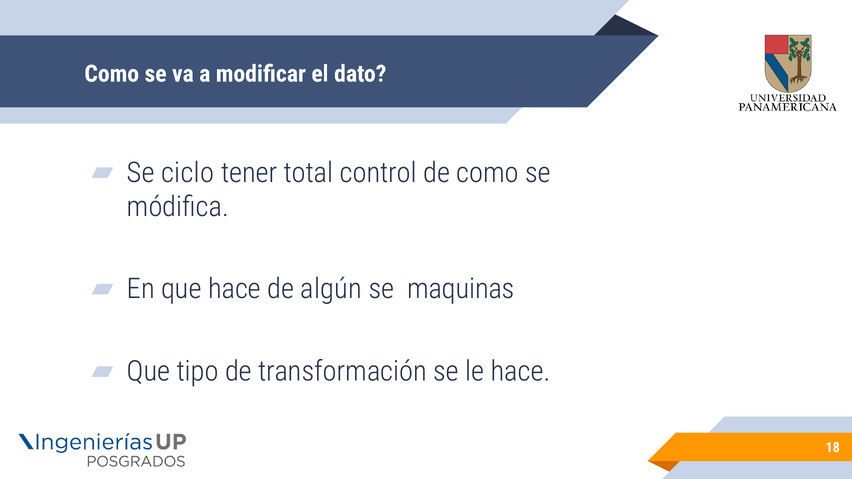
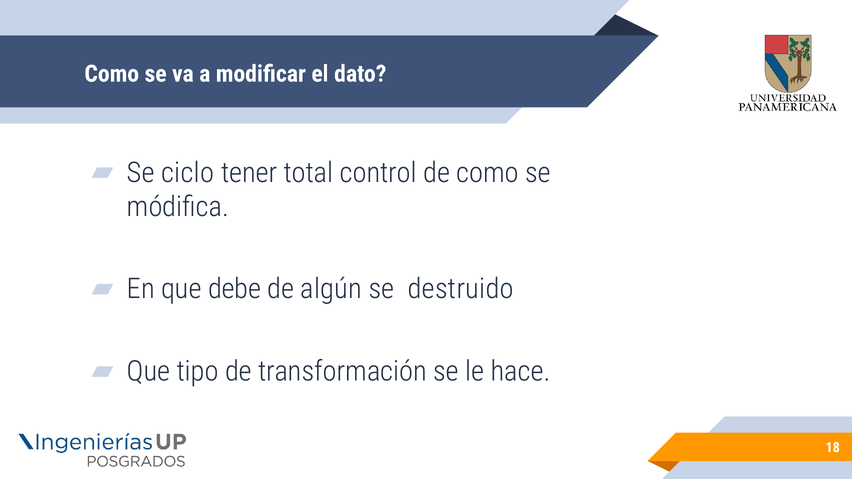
que hace: hace -> debe (235, 289)
maquinas: maquinas -> destruido (461, 289)
